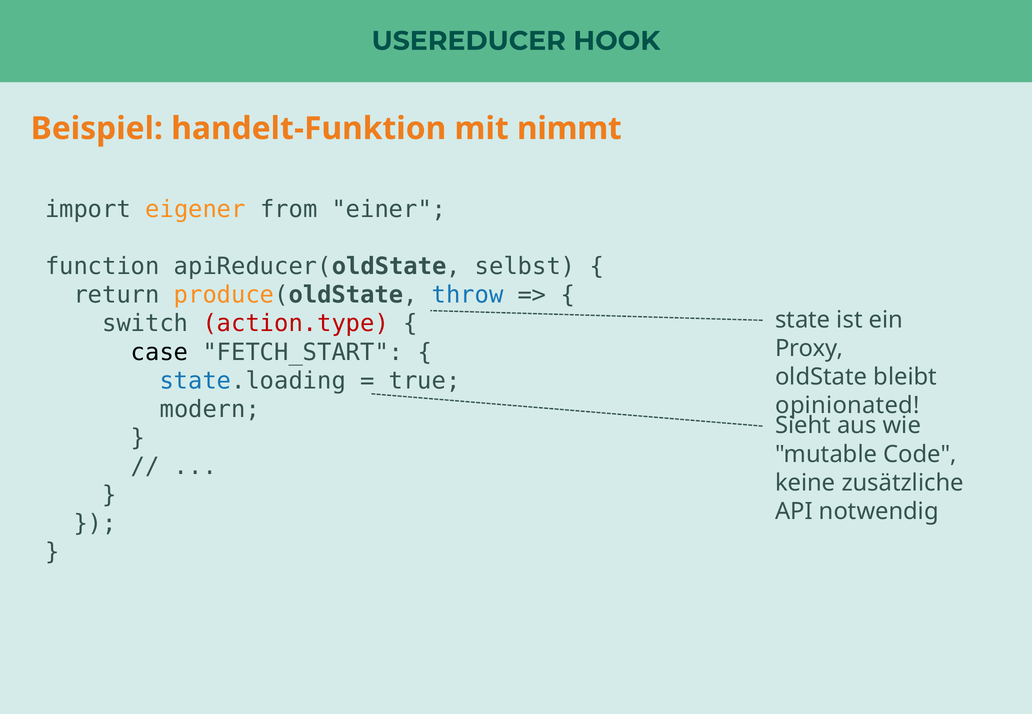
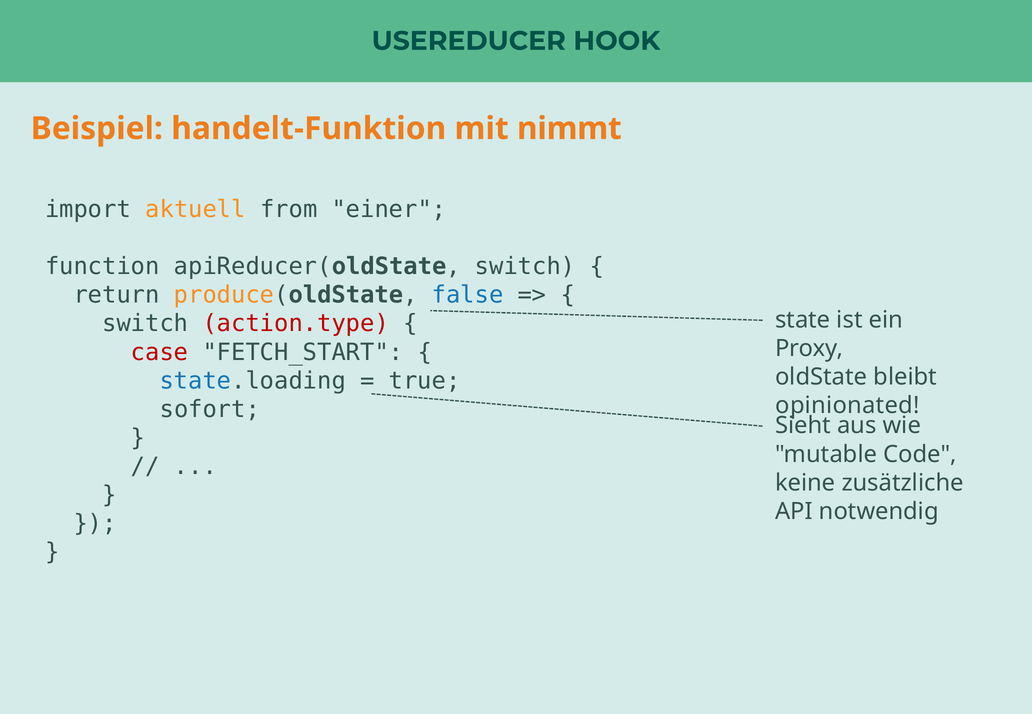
eigener: eigener -> aktuell (196, 210)
apiReducer(oldState selbst: selbst -> switch (525, 267)
throw: throw -> false (468, 295)
case colour: black -> red (160, 352)
modern: modern -> sofort (210, 410)
